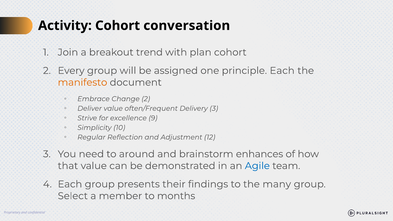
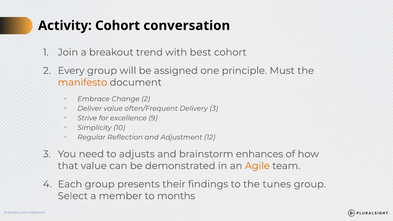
plan: plan -> best (201, 52)
principle Each: Each -> Must (282, 71)
around: around -> adjusts (137, 154)
Agile colour: blue -> orange (257, 166)
many: many -> tunes (277, 184)
